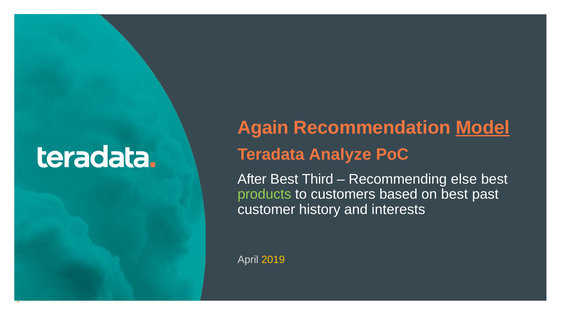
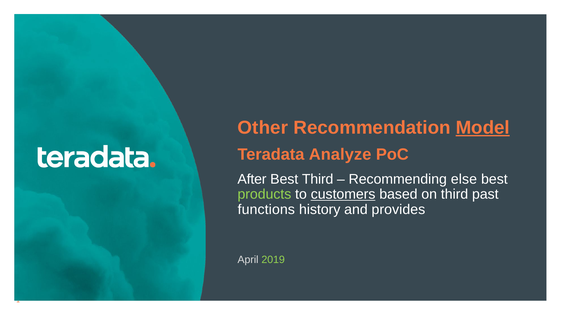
Again: Again -> Other (263, 128)
customers underline: none -> present (343, 195)
on best: best -> third (455, 195)
customer: customer -> functions (266, 210)
interests: interests -> provides (398, 210)
2019 colour: yellow -> light green (273, 260)
